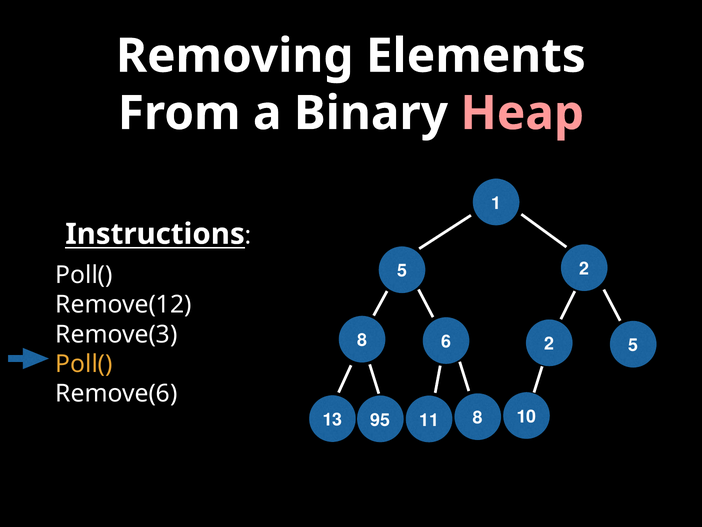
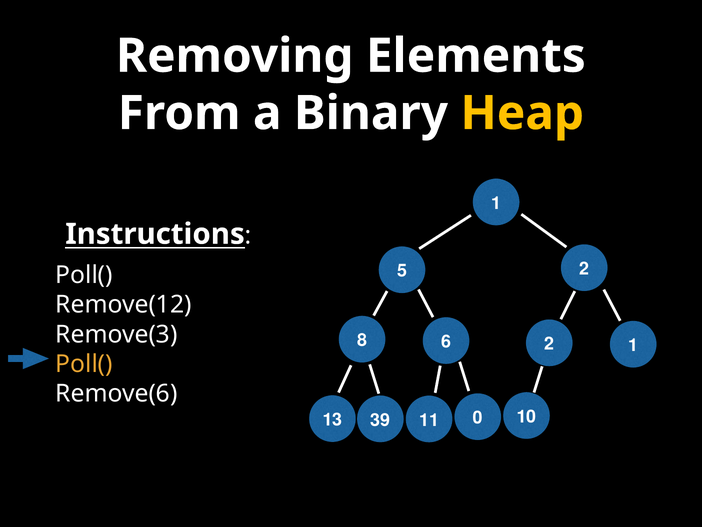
Heap colour: pink -> yellow (522, 113)
5: 5 -> 1 (633, 345)
95: 95 -> 39 (380, 420)
11 8: 8 -> 0 (478, 418)
